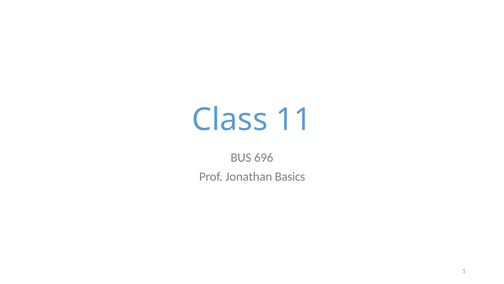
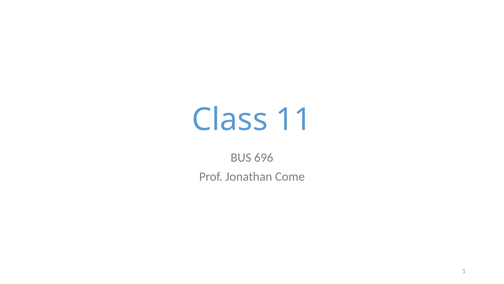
Basics: Basics -> Come (290, 176)
